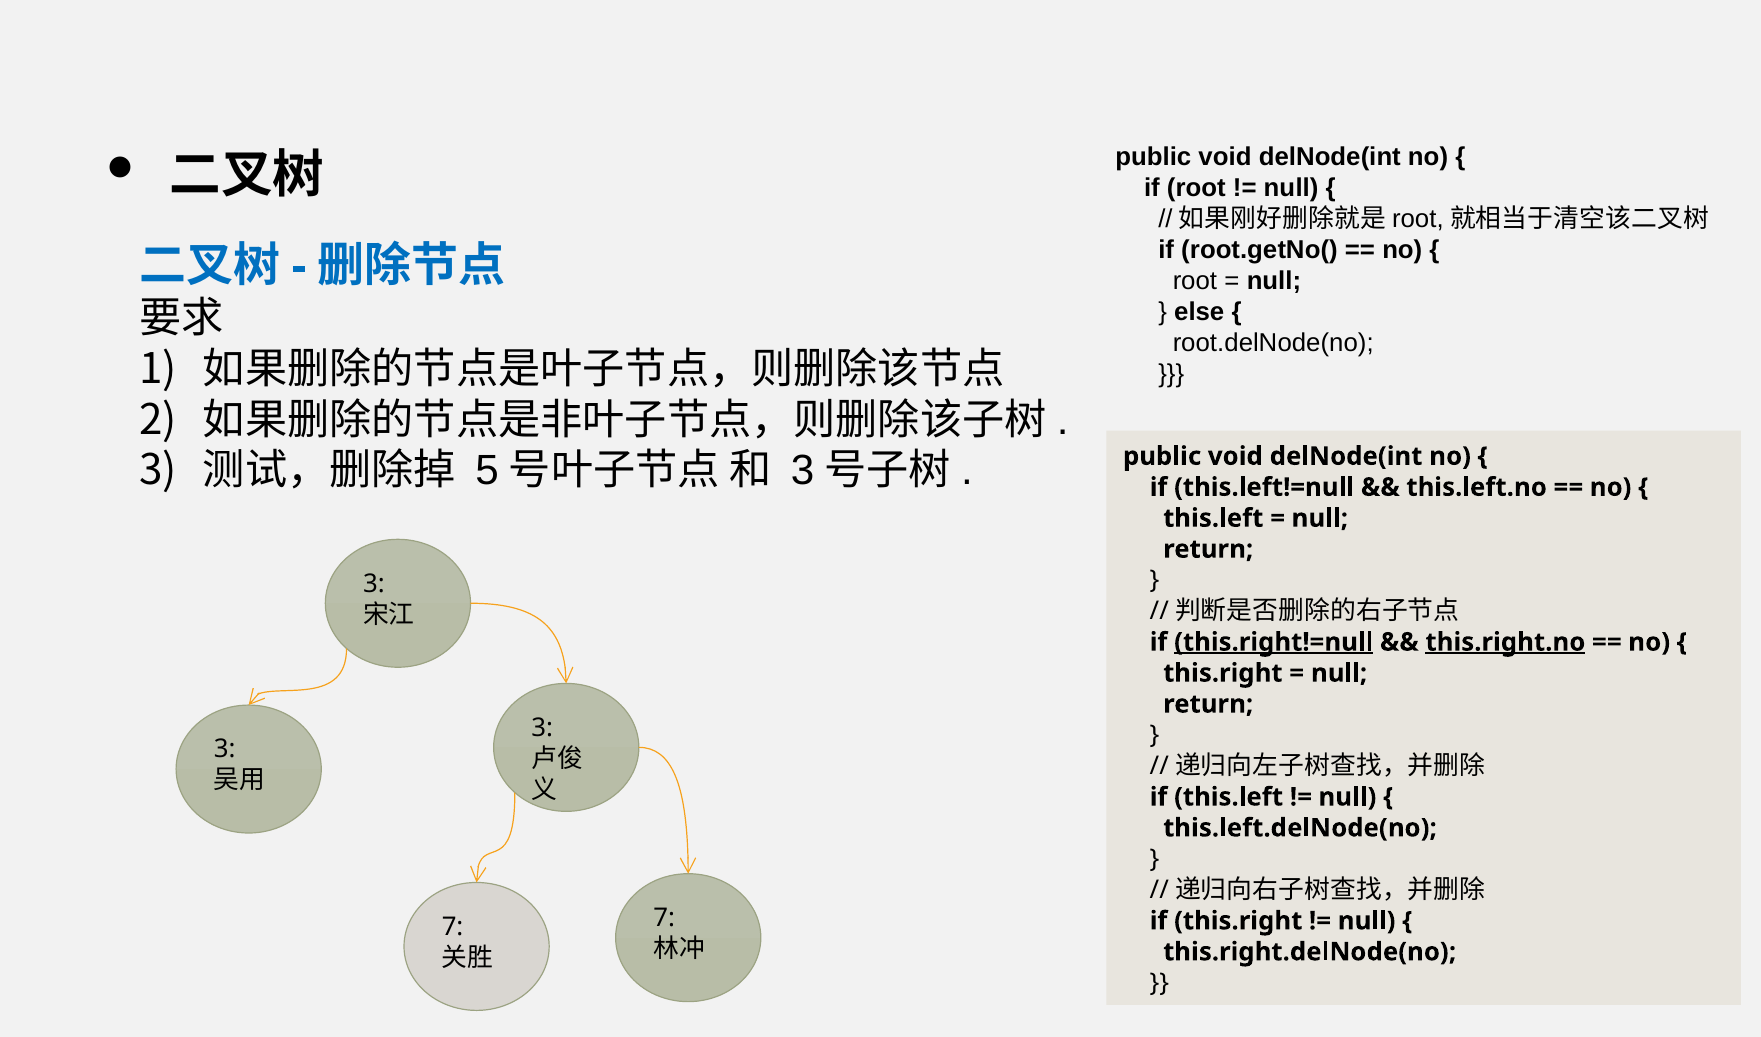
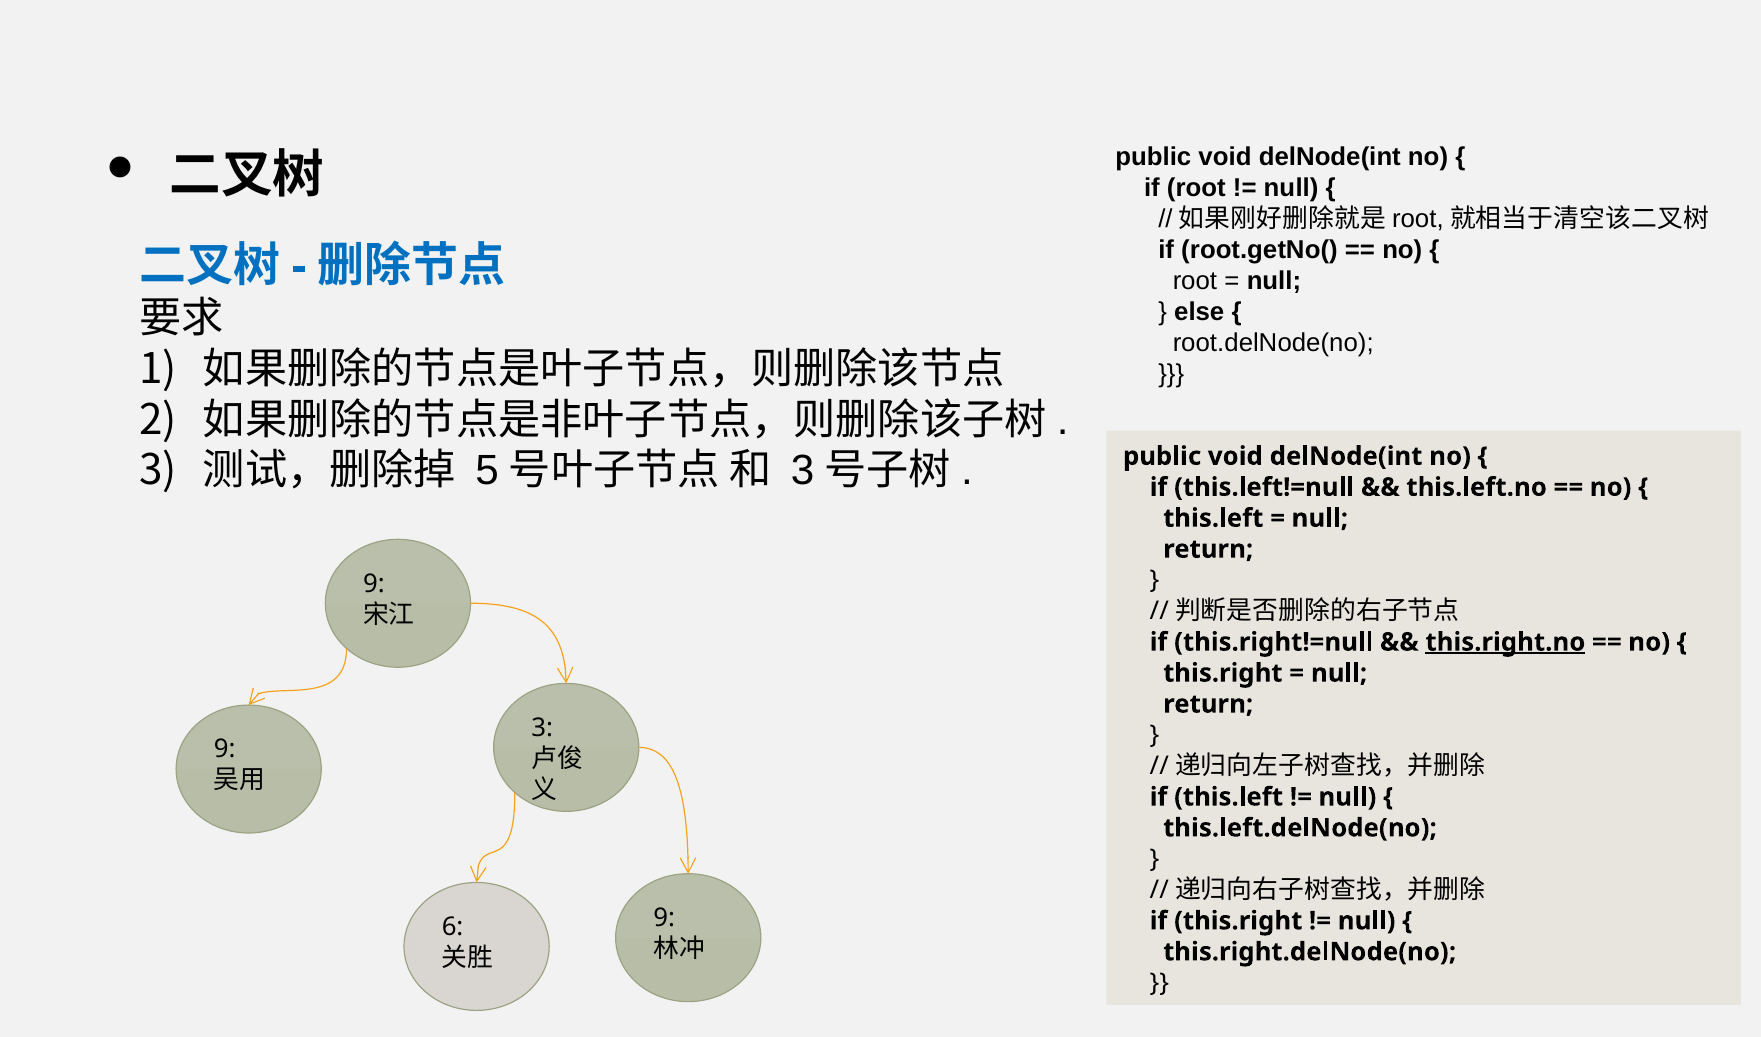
3: 3 -> 9 (374, 583)
this.right!=null underline: present -> none (1274, 642)
3: 3 -> 9 (225, 749)
7: 7 -> 9 (664, 918)
7: 7 -> 6 (453, 926)
